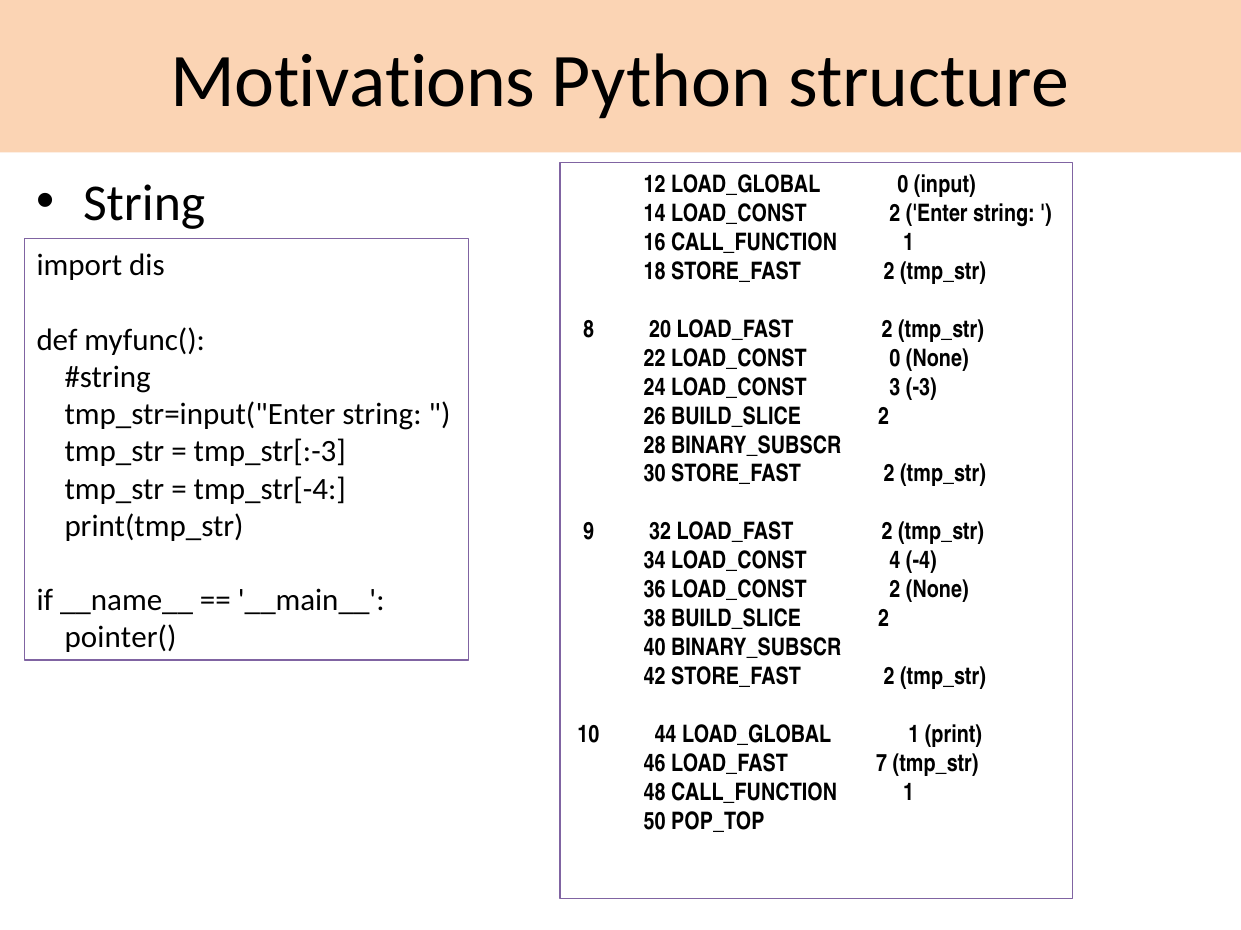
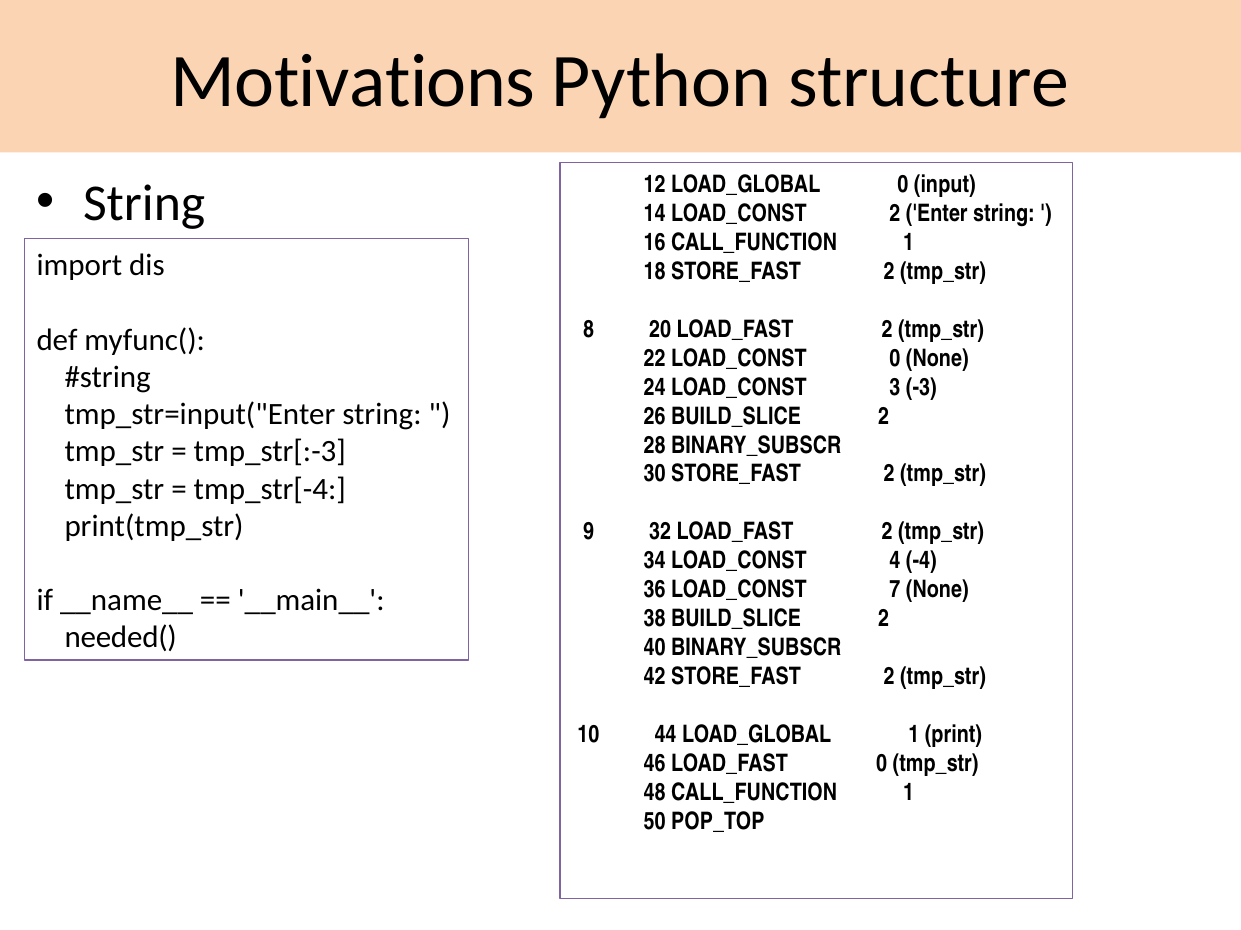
36 LOAD_CONST 2: 2 -> 7 (895, 590)
pointer(: pointer( -> needed( (121, 638)
LOAD_FAST 7: 7 -> 0 (882, 764)
